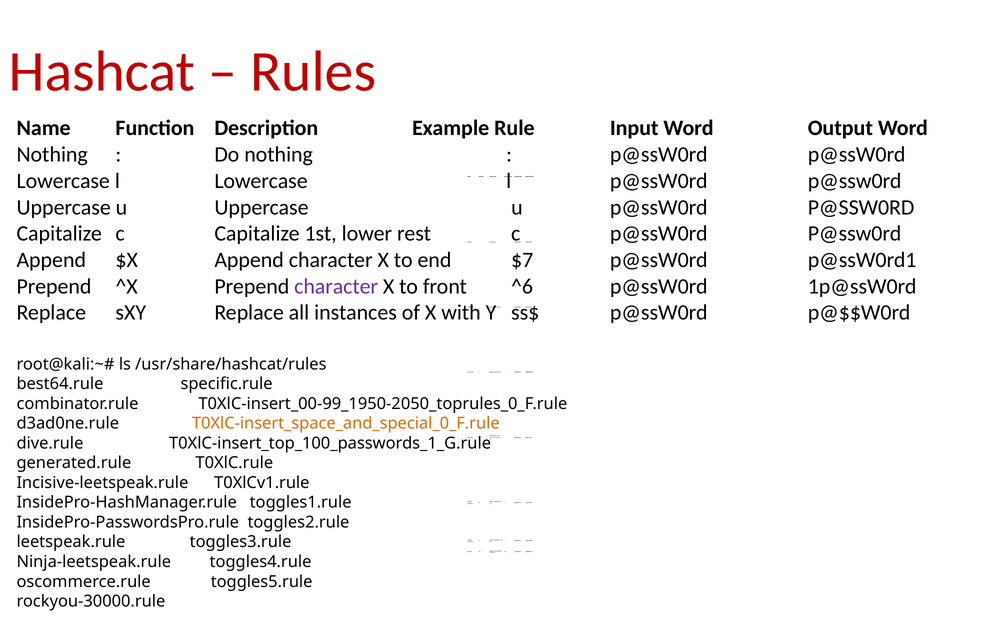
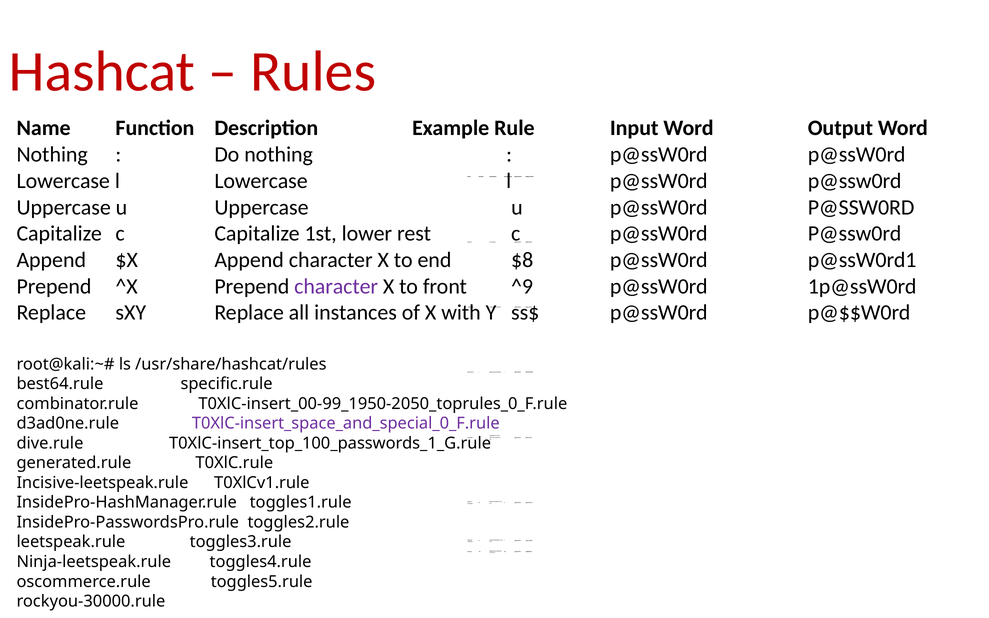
$7: $7 -> $8 (522, 260)
^6: ^6 -> ^9 (522, 286)
T0XlC-insert_space_and_special_0_F.rule colour: orange -> purple (346, 423)
